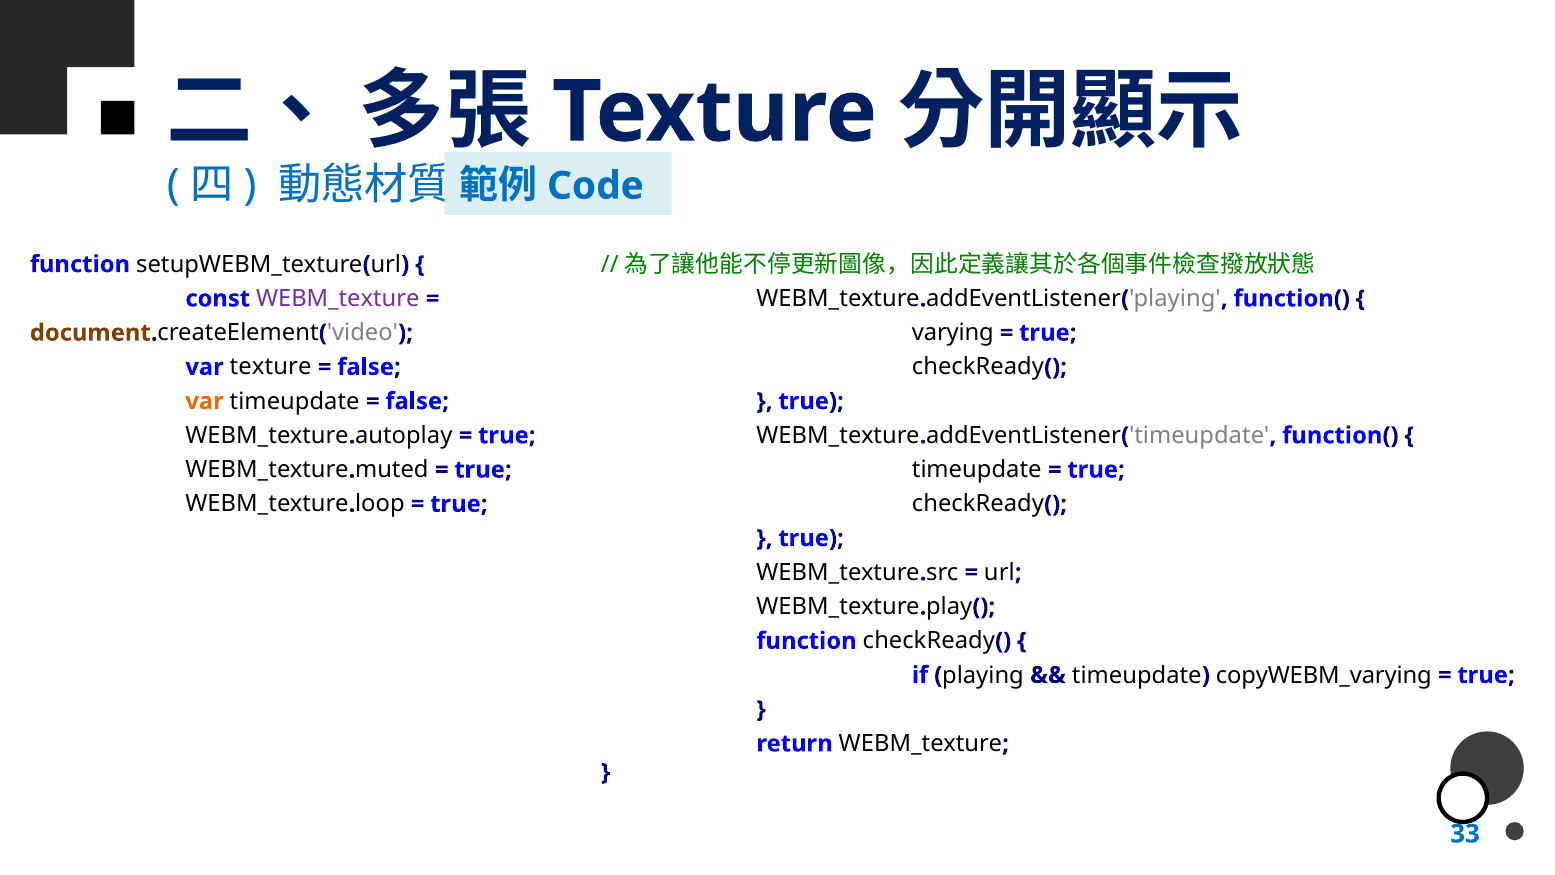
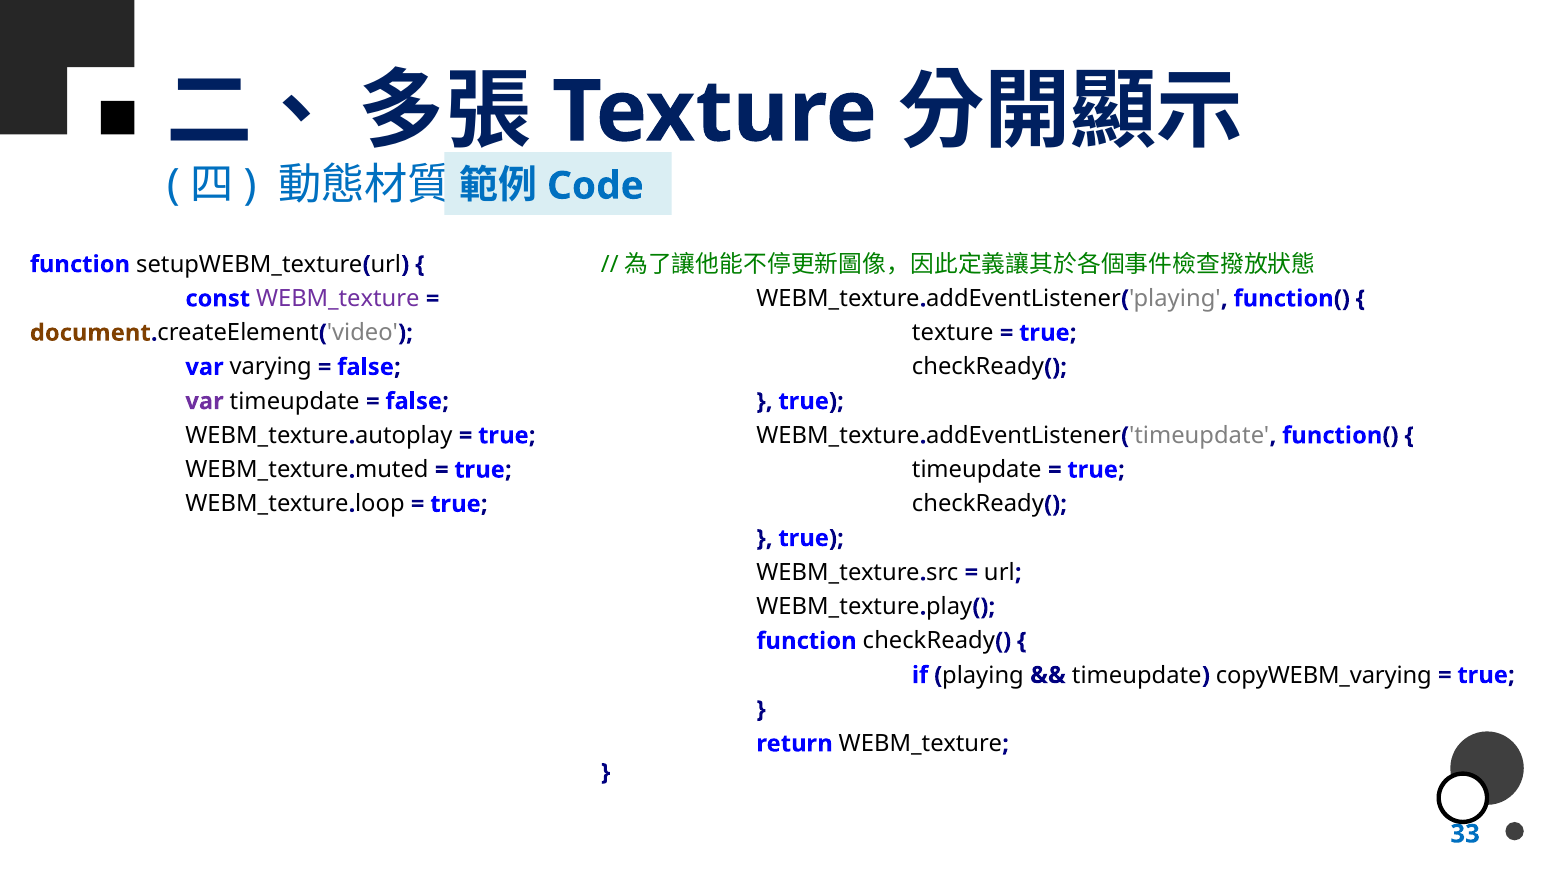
varying: varying -> texture (953, 333)
var texture: texture -> varying (271, 367)
var colour: orange -> purple (205, 401)
